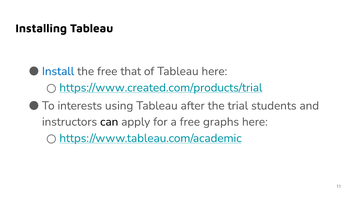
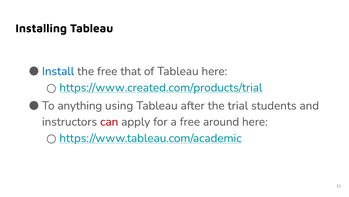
interests: interests -> anything (80, 105)
can colour: black -> red (109, 121)
graphs: graphs -> around (221, 121)
